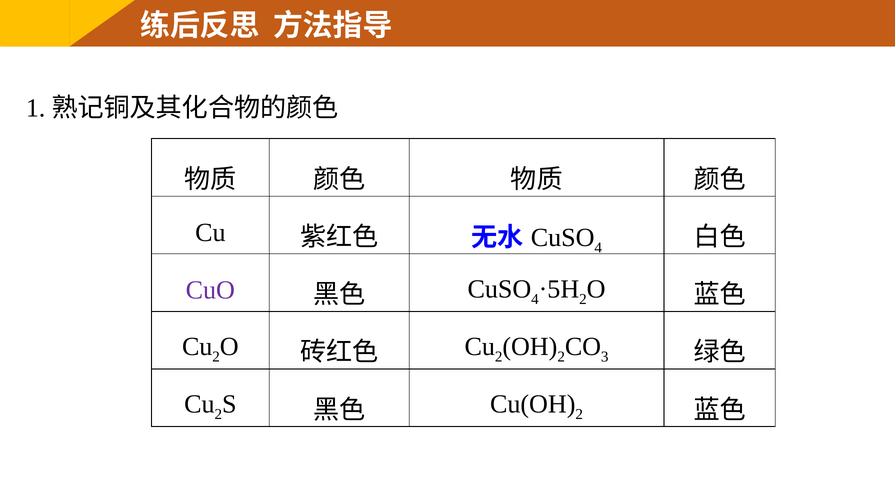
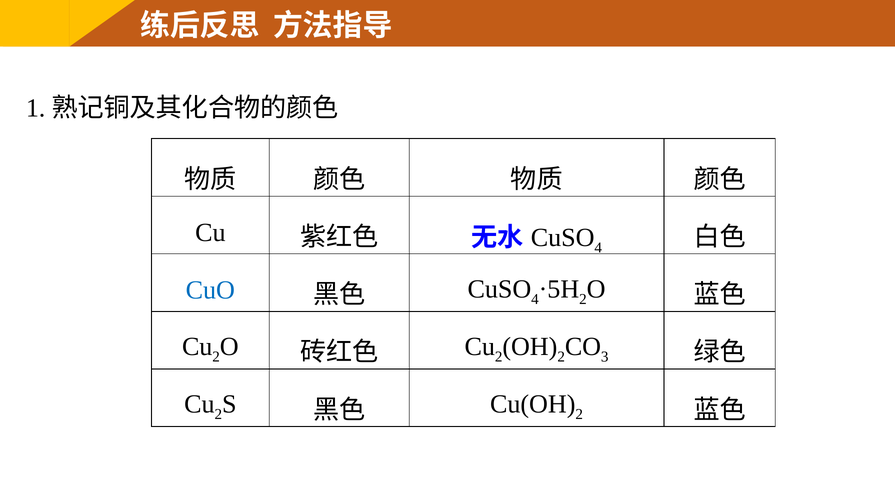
CuO colour: purple -> blue (210, 290)
